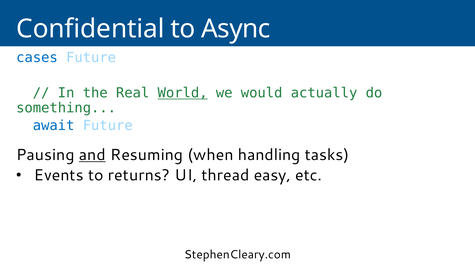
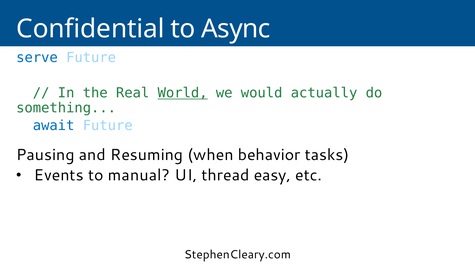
cases: cases -> serve (37, 58)
and underline: present -> none (92, 155)
handling: handling -> behavior (269, 155)
returns: returns -> manual (139, 175)
